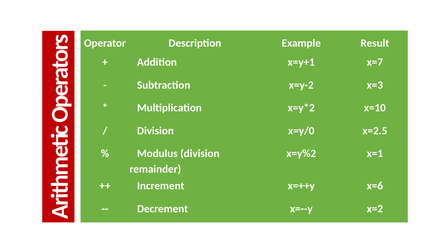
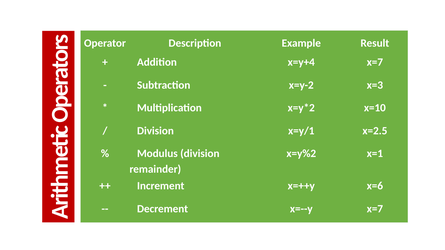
x=y+1: x=y+1 -> x=y+4 (301, 62)
x=y/0: x=y/0 -> x=y/1 (301, 131)
x=--y x=2: x=2 -> x=7 (375, 209)
